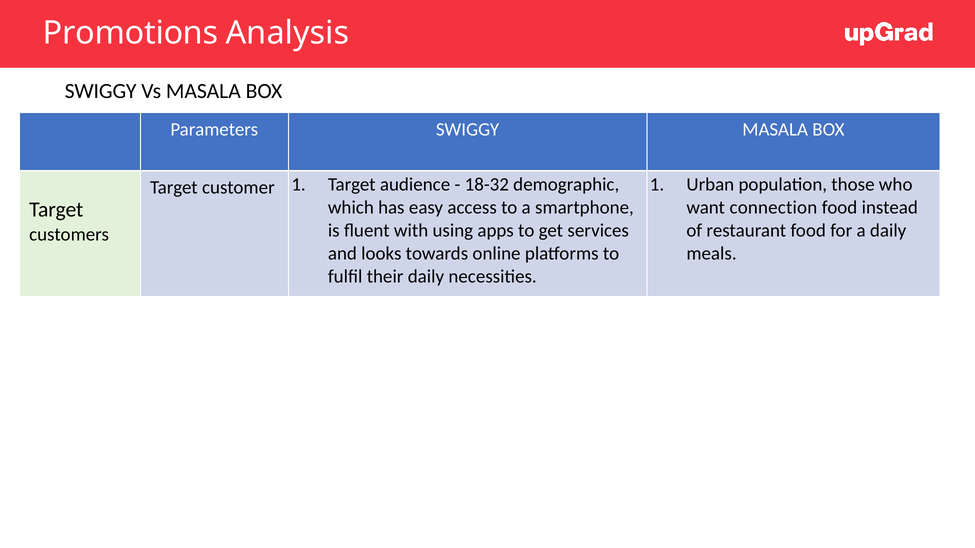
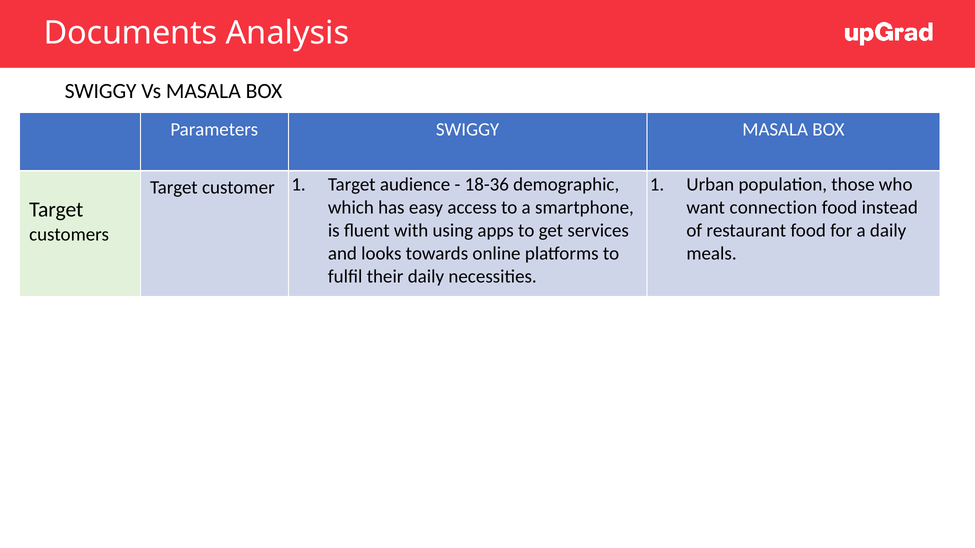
Promotions: Promotions -> Documents (130, 33)
18-32: 18-32 -> 18-36 (487, 185)
